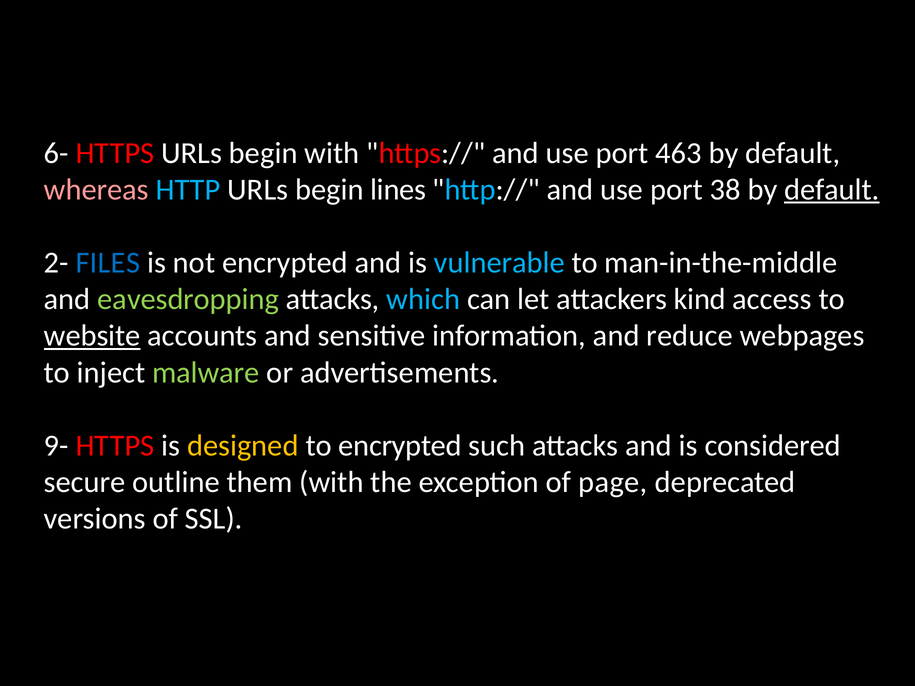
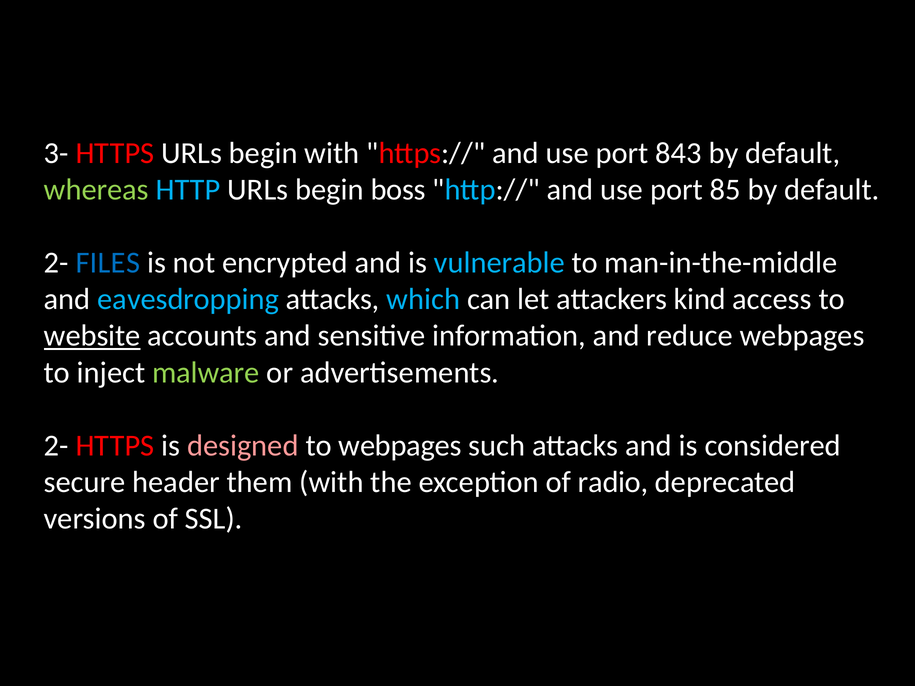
6-: 6- -> 3- (56, 153)
463: 463 -> 843 (679, 153)
whereas colour: pink -> light green (96, 190)
lines: lines -> boss (398, 190)
38: 38 -> 85 (725, 190)
default underline: present -> none (832, 190)
eavesdropping colour: light green -> light blue (188, 299)
9-: 9- -> 2- (56, 446)
designed colour: yellow -> pink (243, 446)
to encrypted: encrypted -> webpages (400, 446)
outline: outline -> header (176, 482)
page: page -> radio (613, 482)
